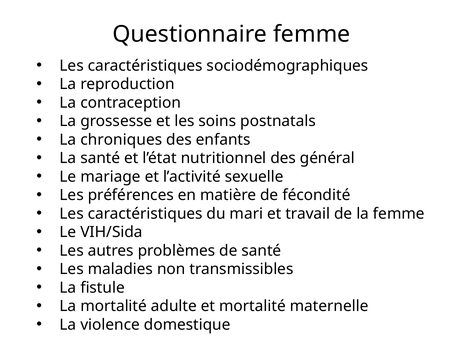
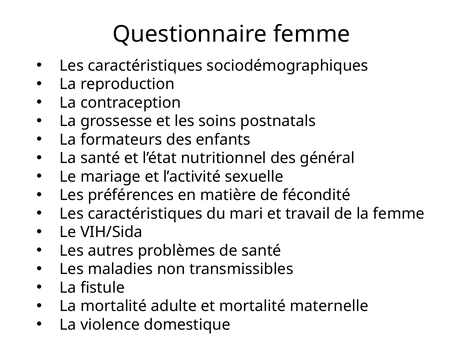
chroniques: chroniques -> formateurs (121, 140)
